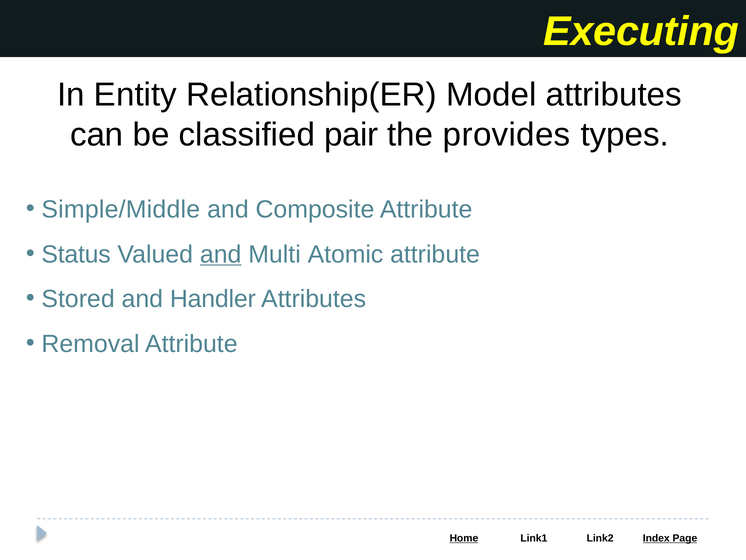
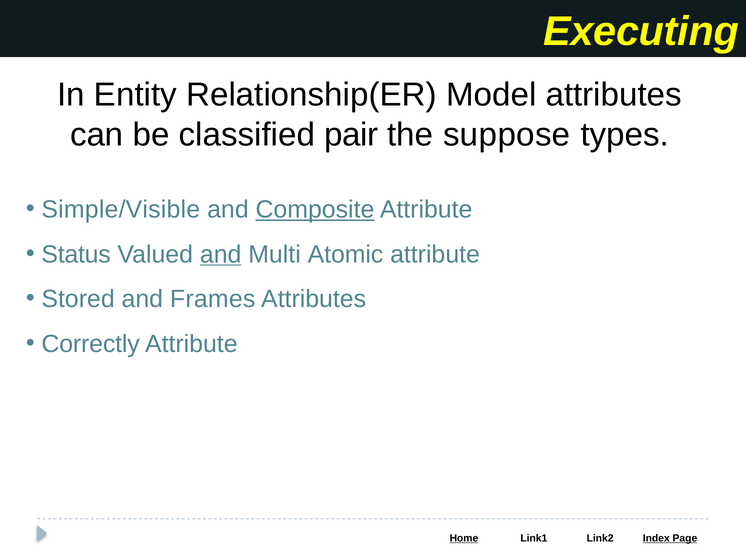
provides: provides -> suppose (507, 134)
Simple/Middle: Simple/Middle -> Simple/Visible (121, 209)
Composite underline: none -> present (315, 209)
Handler: Handler -> Frames (213, 299)
Removal: Removal -> Correctly (91, 344)
